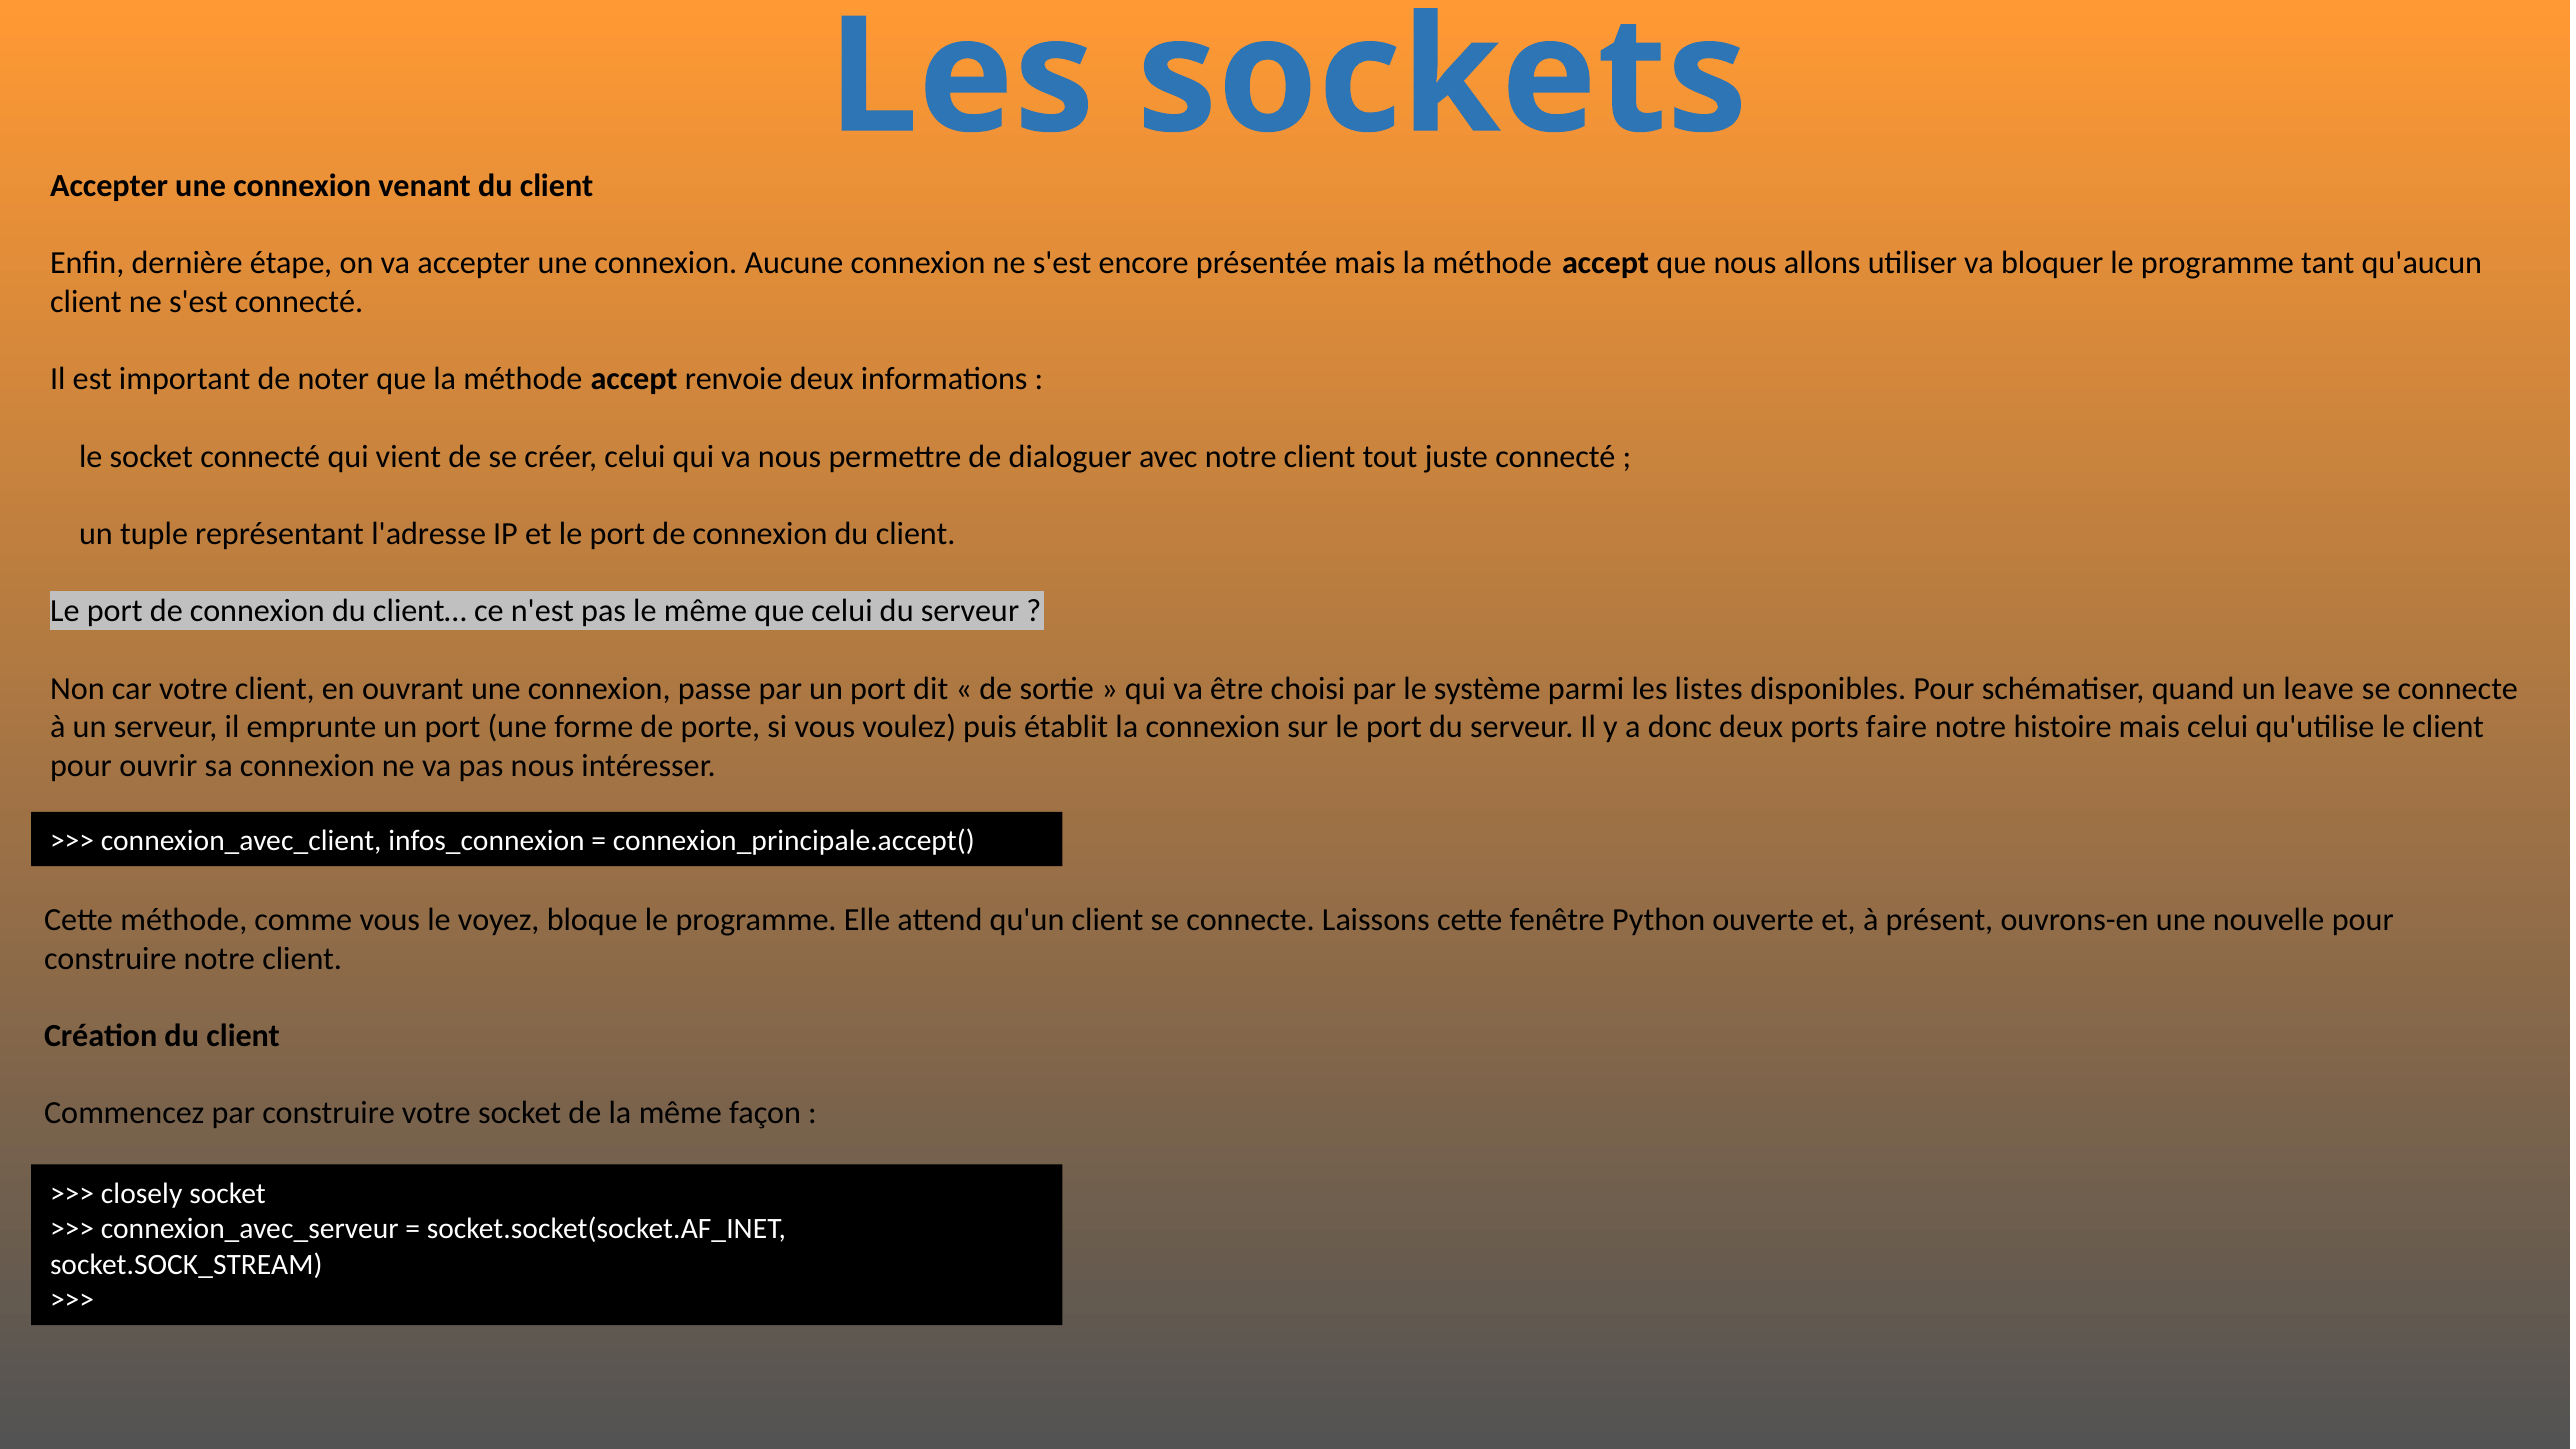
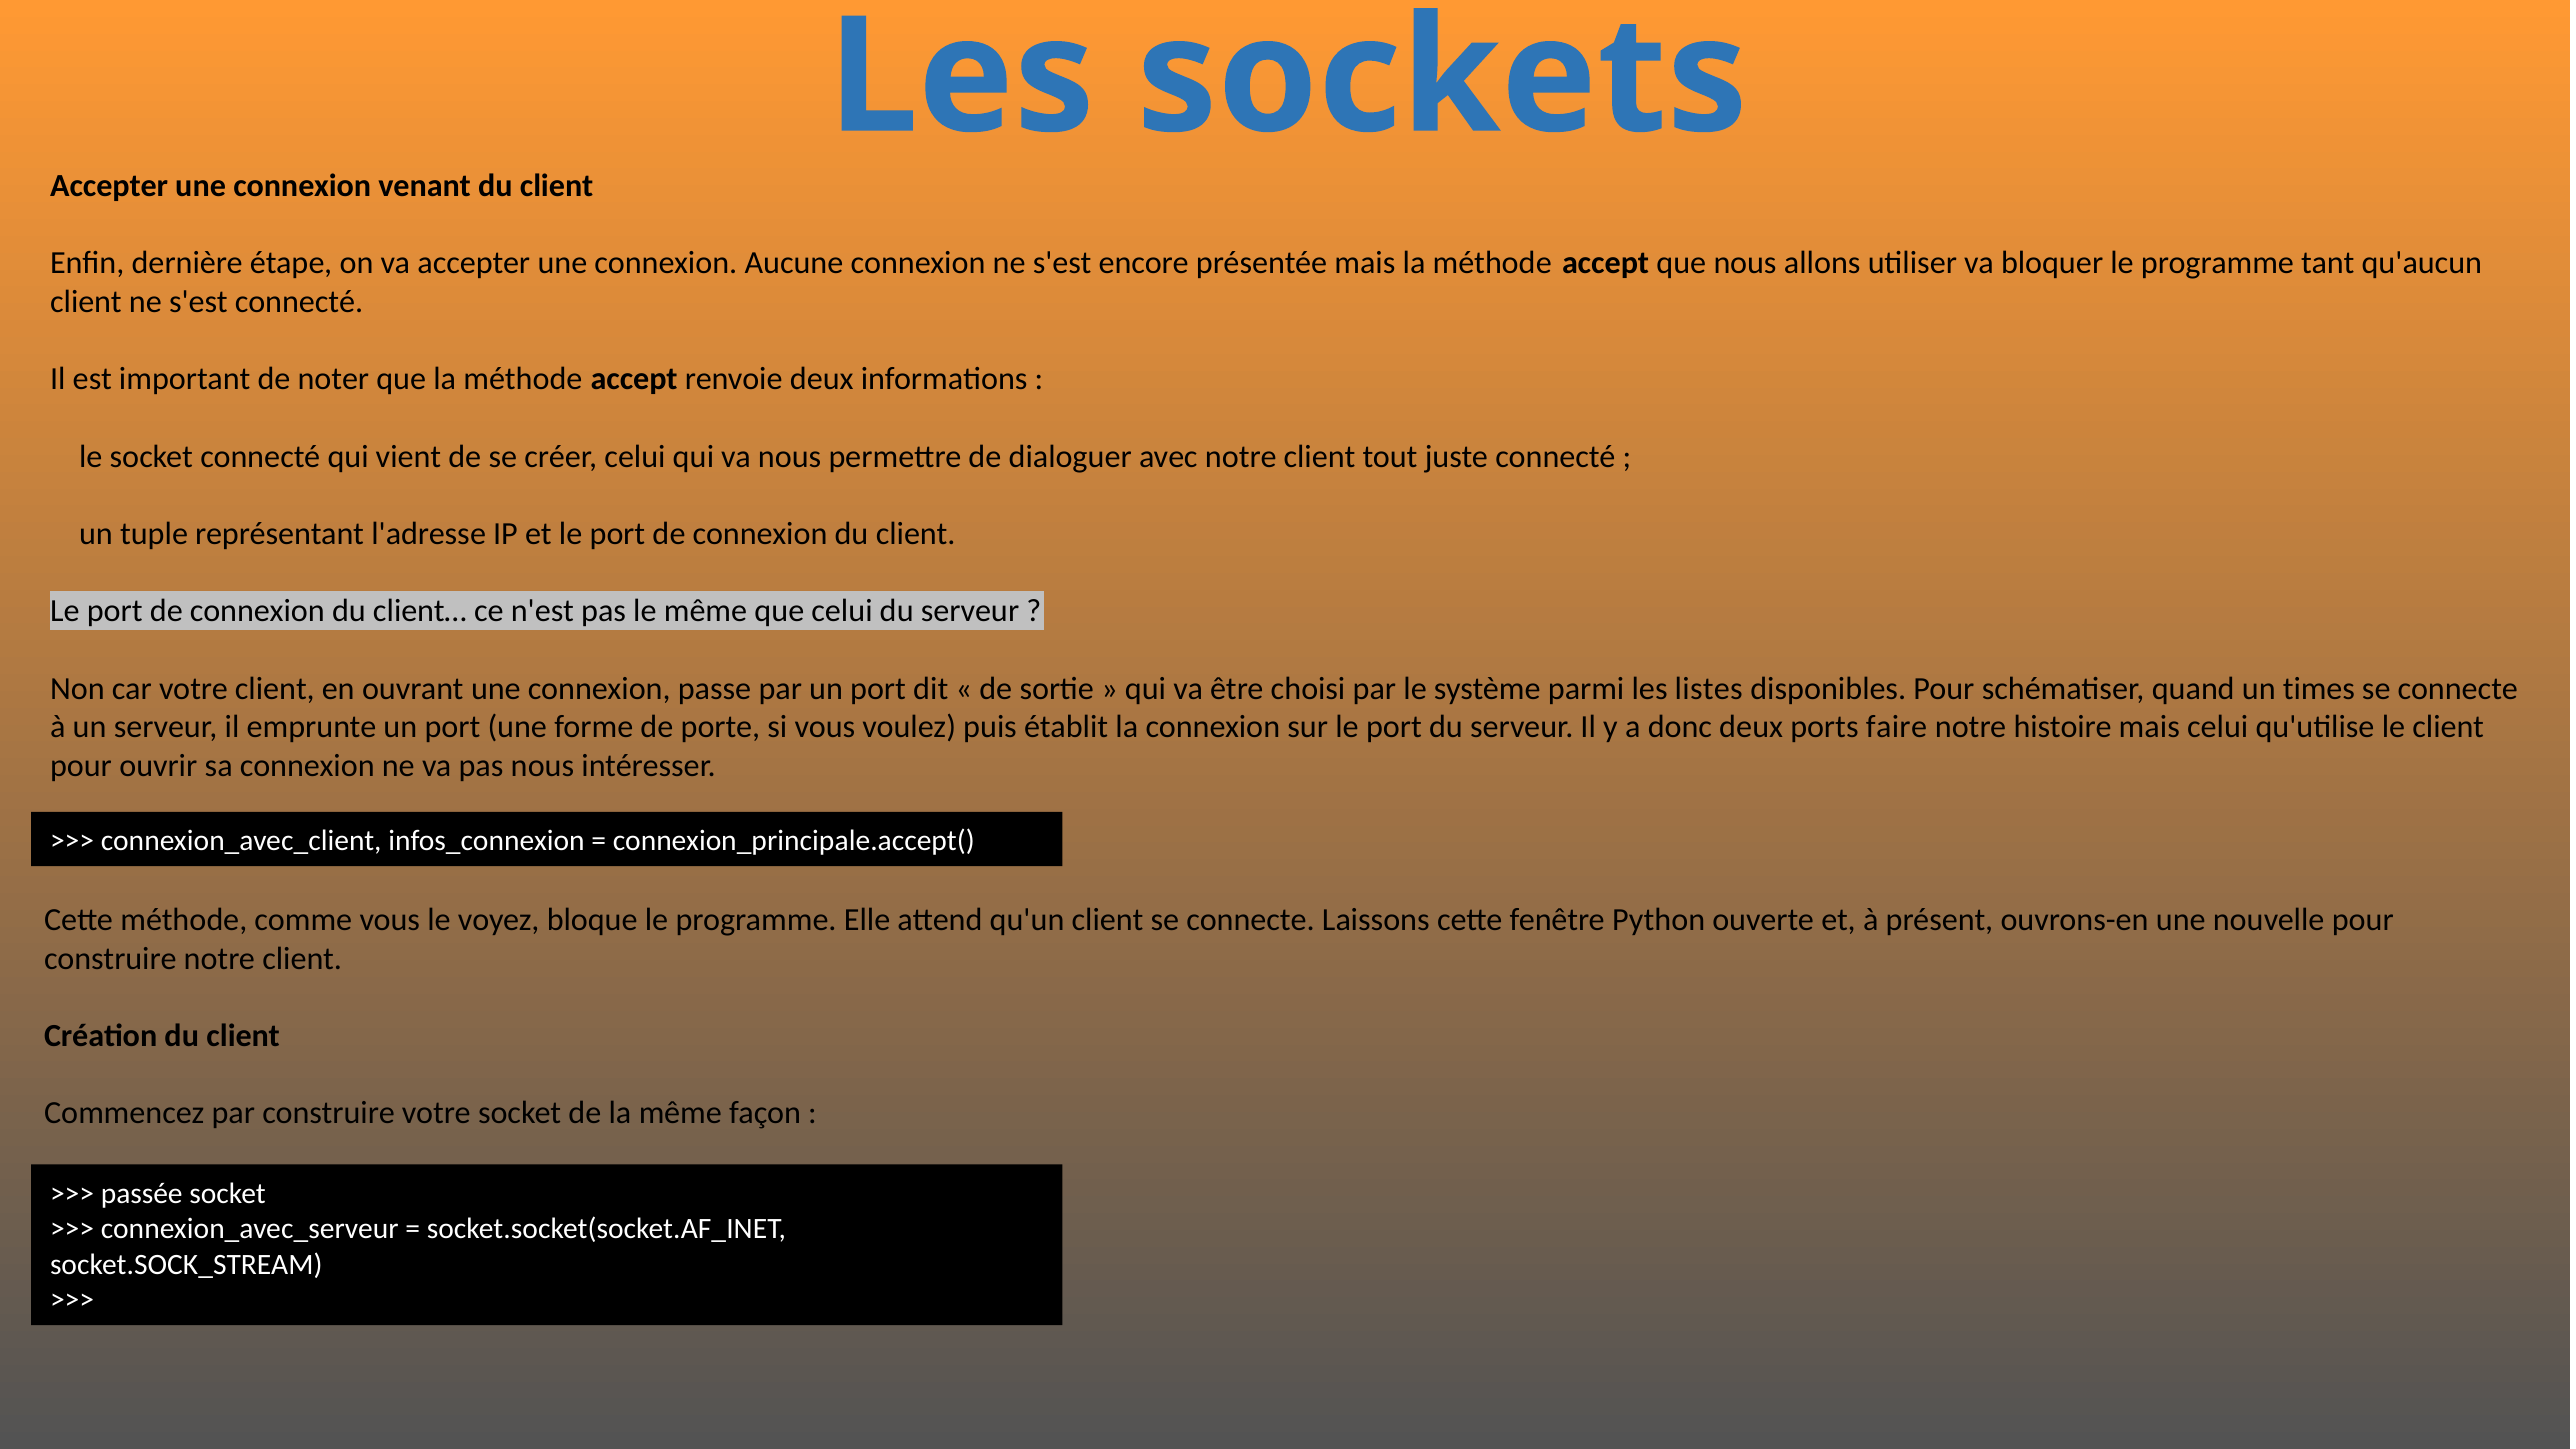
leave: leave -> times (2319, 688)
closely: closely -> passée (142, 1194)
